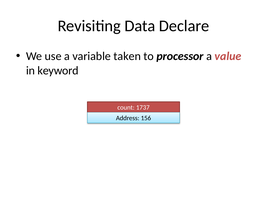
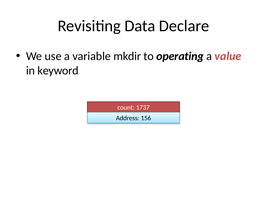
taken: taken -> mkdir (127, 56)
processor: processor -> operating (180, 56)
